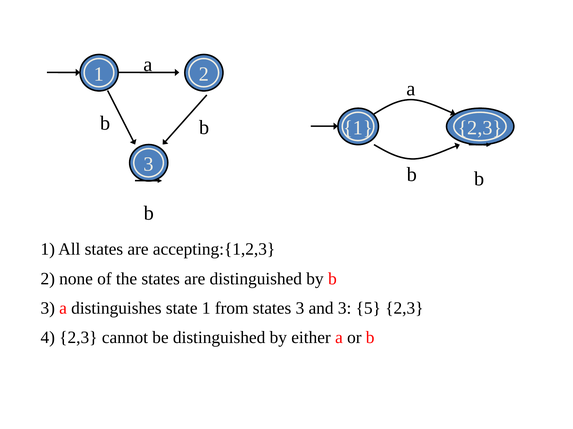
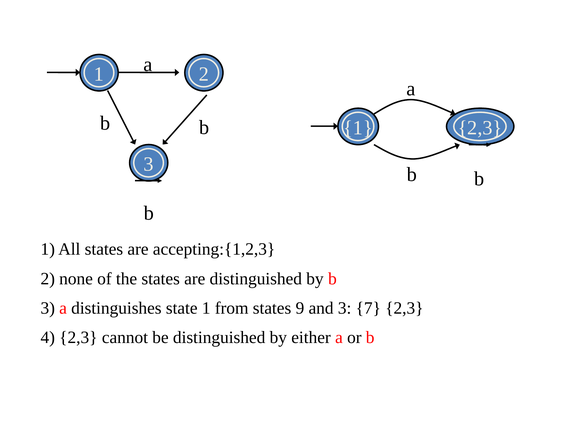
states 3: 3 -> 9 (300, 308)
5: 5 -> 7 (368, 308)
